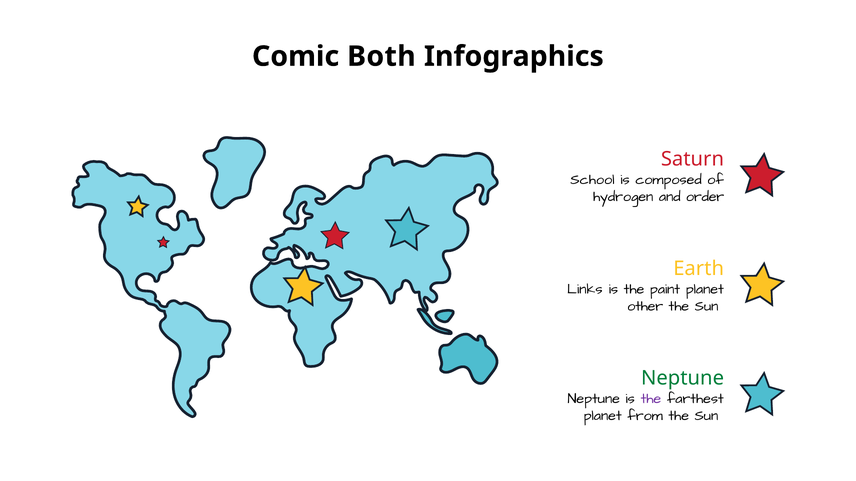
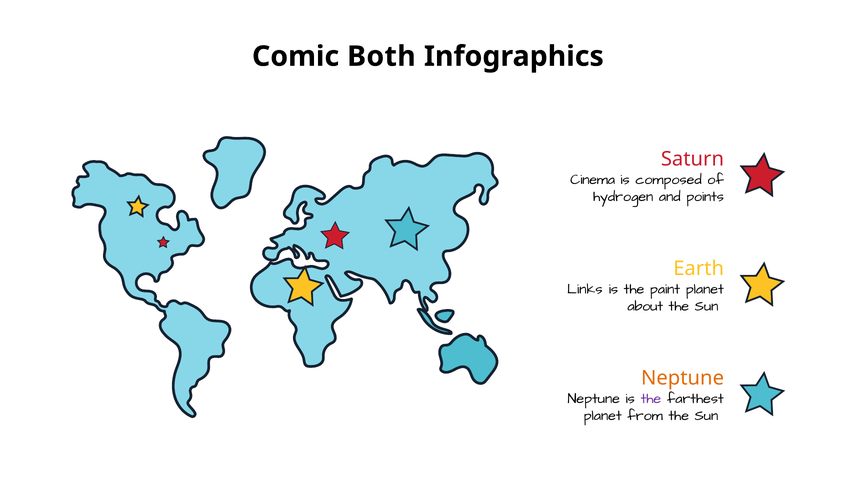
School: School -> Cinema (593, 180)
order: order -> points (705, 197)
other: other -> about (645, 306)
Neptune colour: green -> orange (683, 378)
